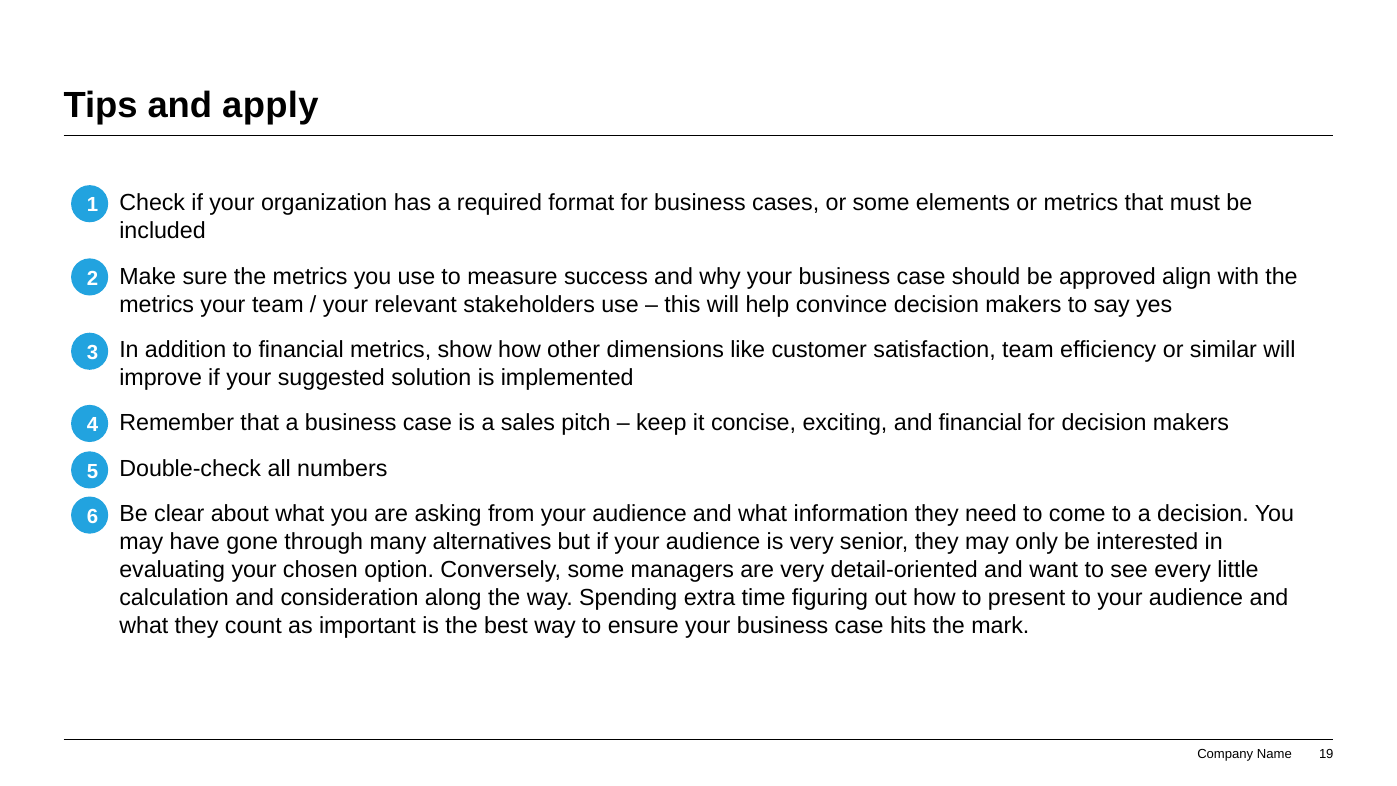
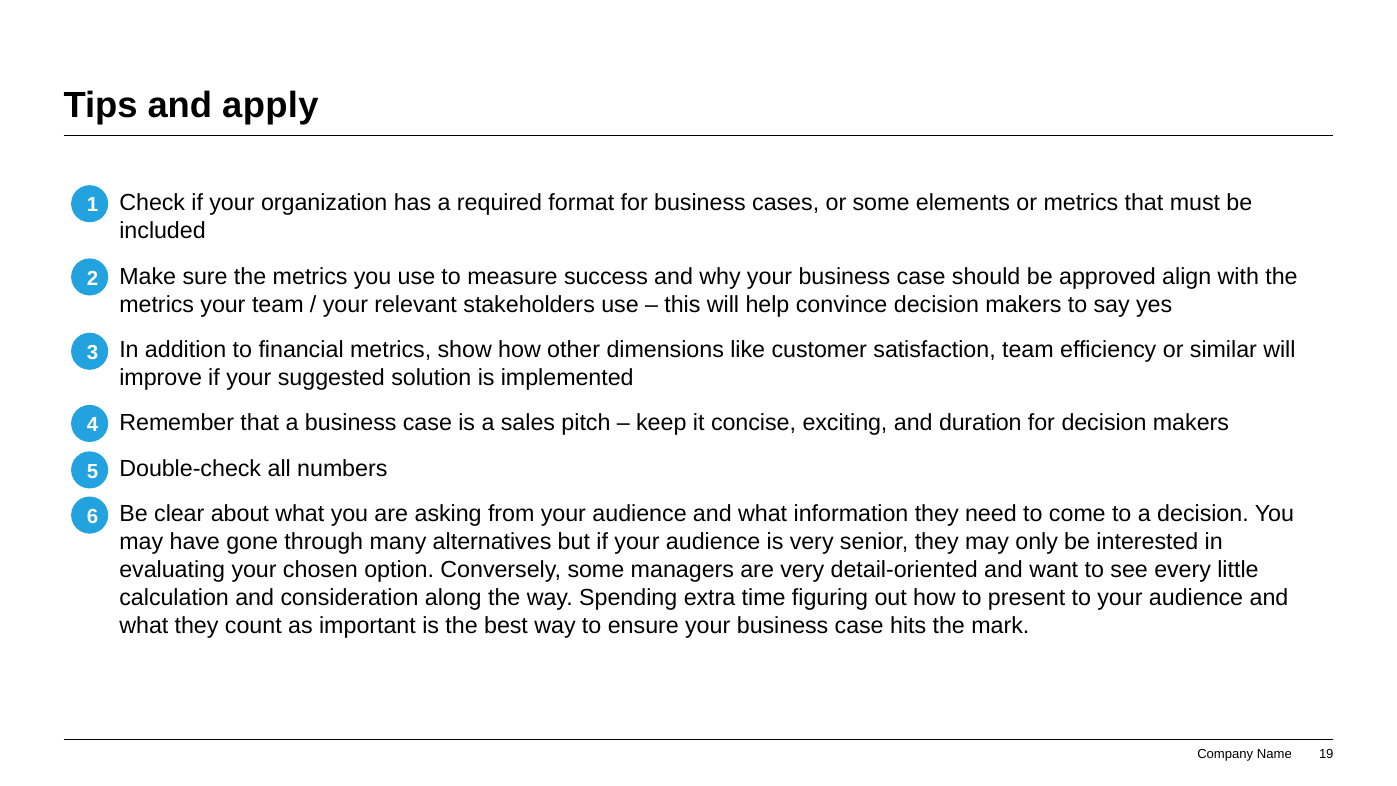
and financial: financial -> duration (980, 423)
